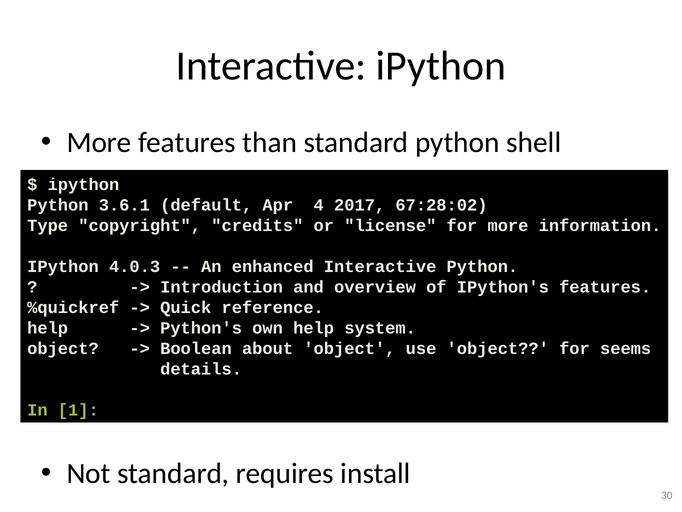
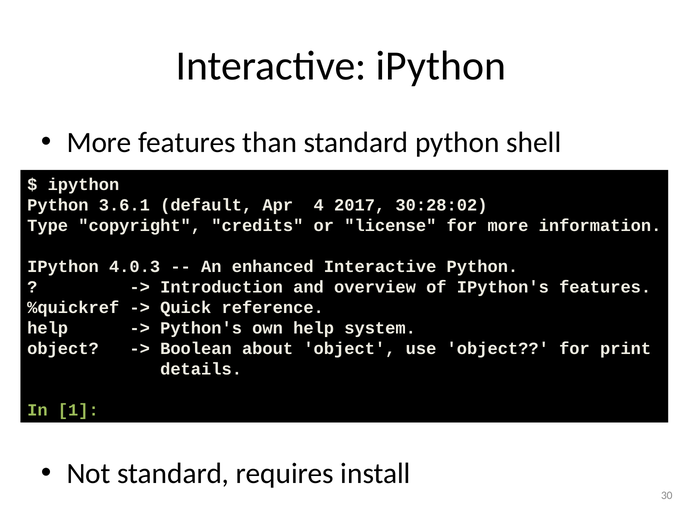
67:28:02: 67:28:02 -> 30:28:02 (441, 205)
seems: seems -> print (626, 348)
